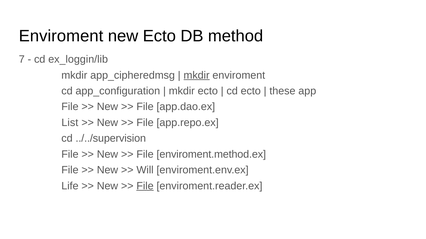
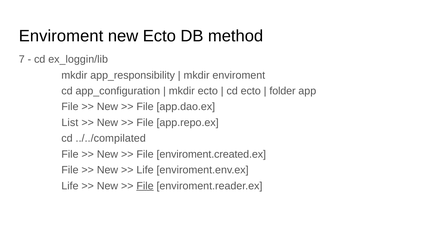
app_cipheredmsg: app_cipheredmsg -> app_responsibility (133, 75)
mkdir underline: present -> none (197, 75)
these: these -> folder (283, 91)
../../supervision: ../../supervision -> ../../compilated (111, 139)
enviroment.method.ex: enviroment.method.ex -> enviroment.created.ex (211, 155)
Will: Will -> Life (145, 170)
